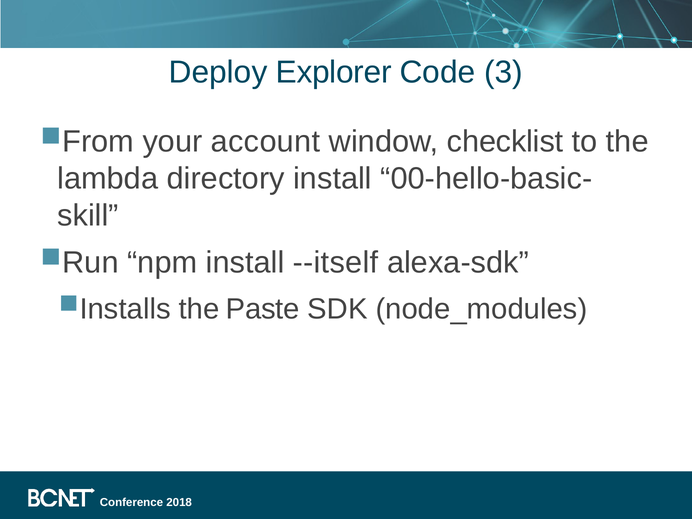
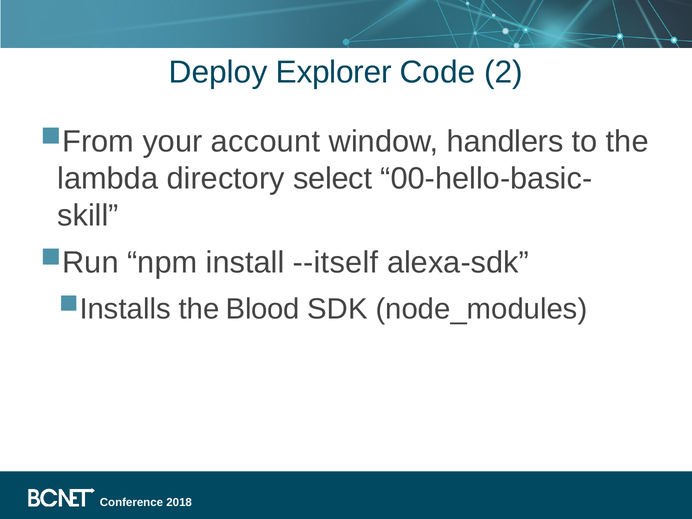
3: 3 -> 2 (503, 72)
checklist: checklist -> handlers (505, 141)
directory install: install -> select (333, 178)
Paste: Paste -> Blood (263, 309)
